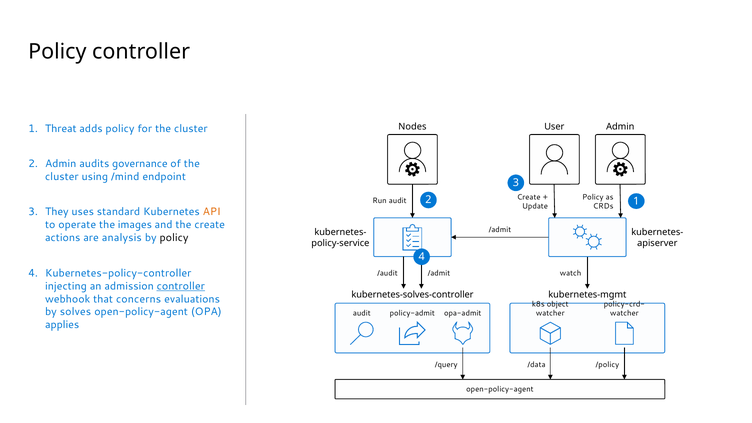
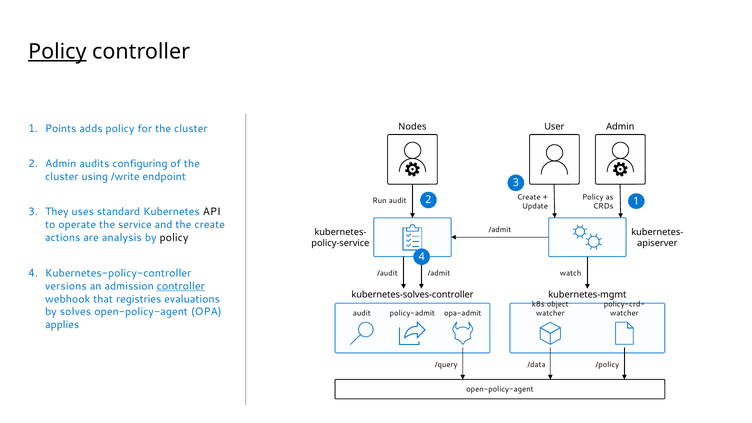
Policy underline: none -> present (57, 52)
Threat: Threat -> Points (61, 129)
governance: governance -> configuring (140, 164)
/mind: /mind -> /write (125, 177)
API colour: orange -> black (212, 212)
images: images -> service (135, 225)
injecting: injecting -> versions (66, 286)
concerns: concerns -> registries (139, 299)
